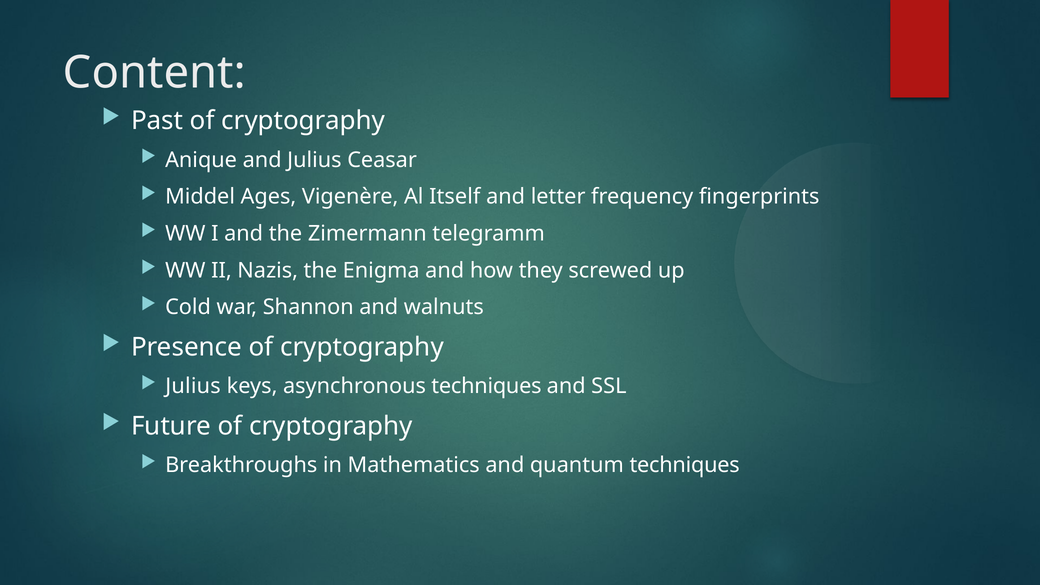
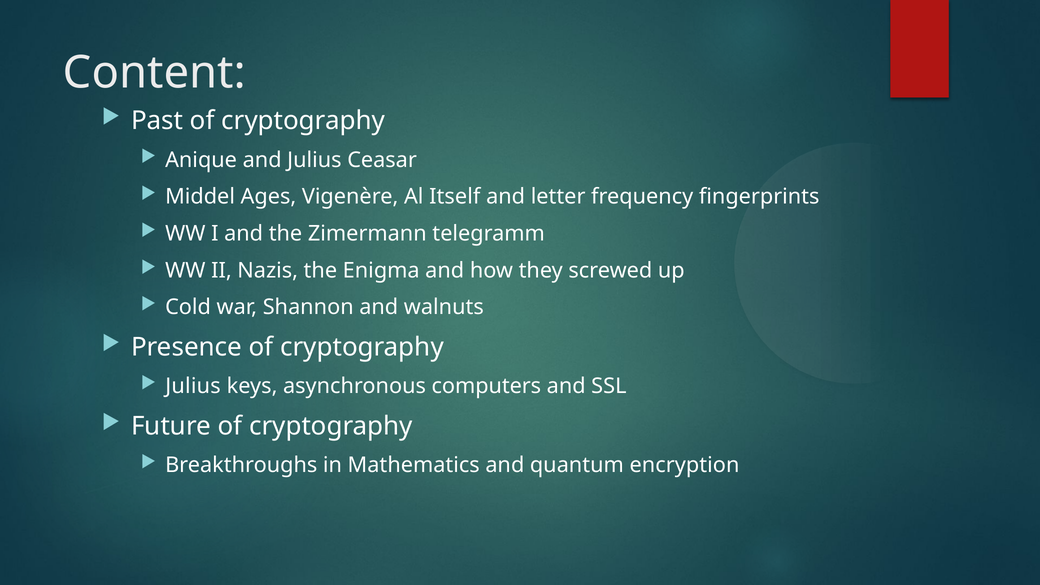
asynchronous techniques: techniques -> computers (486, 386)
quantum techniques: techniques -> encryption (684, 465)
